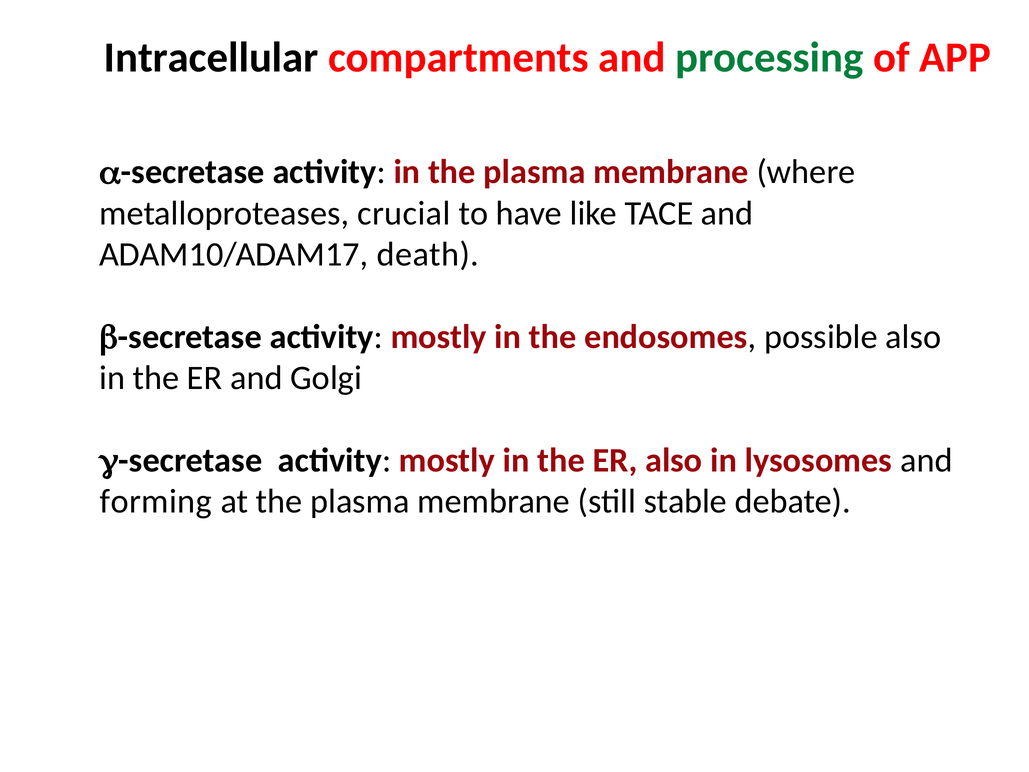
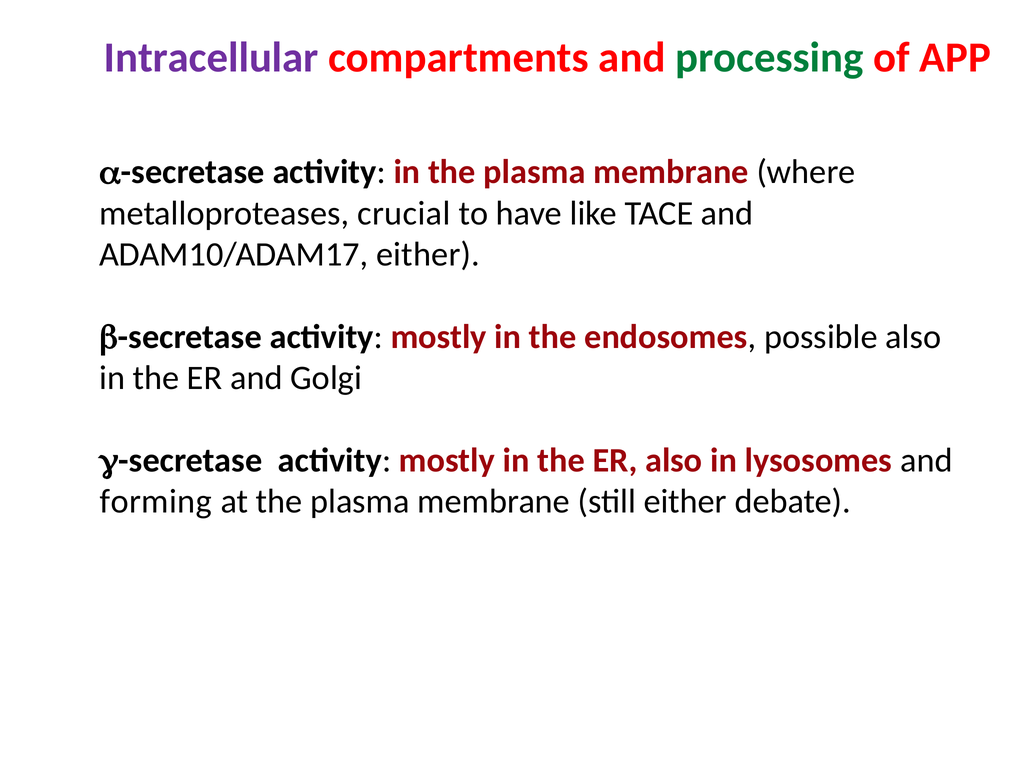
Intracellular colour: black -> purple (211, 58)
ADAM10/ADAM17 death: death -> either (428, 254)
still stable: stable -> either (685, 501)
